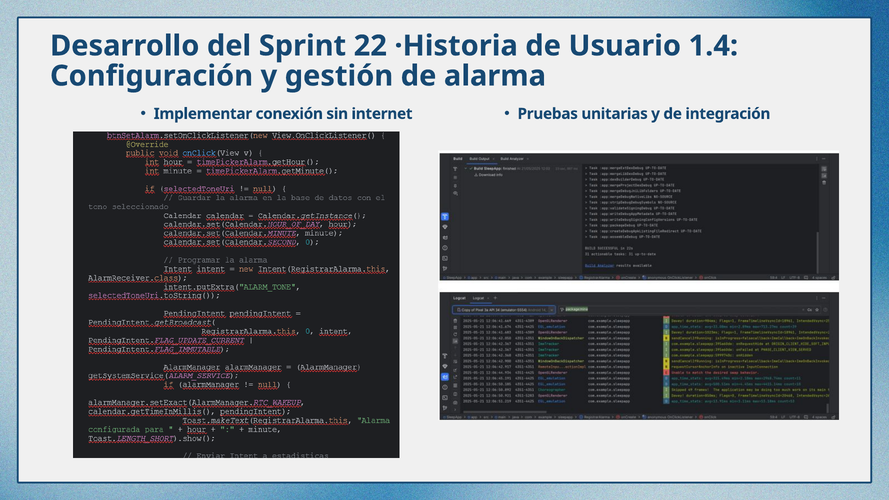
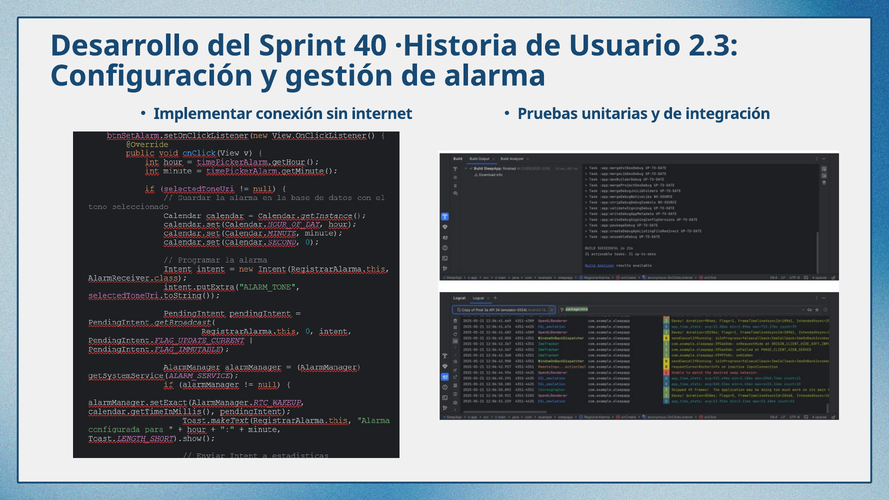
22: 22 -> 40 (370, 46)
1.4: 1.4 -> 2.3 (713, 46)
